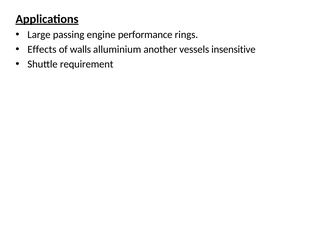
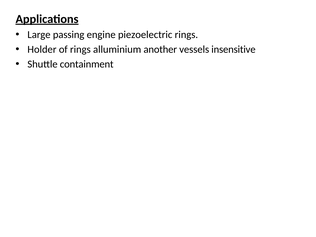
performance: performance -> piezoelectric (145, 35)
Effects: Effects -> Holder (42, 49)
of walls: walls -> rings (80, 49)
requirement: requirement -> containment (87, 64)
